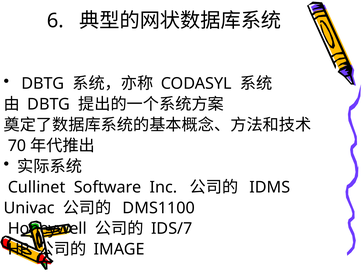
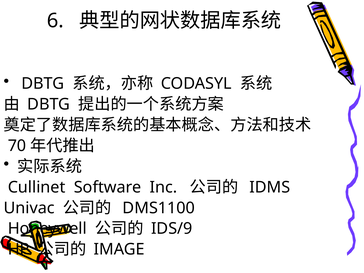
IDS/7: IDS/7 -> IDS/9 (172, 229)
